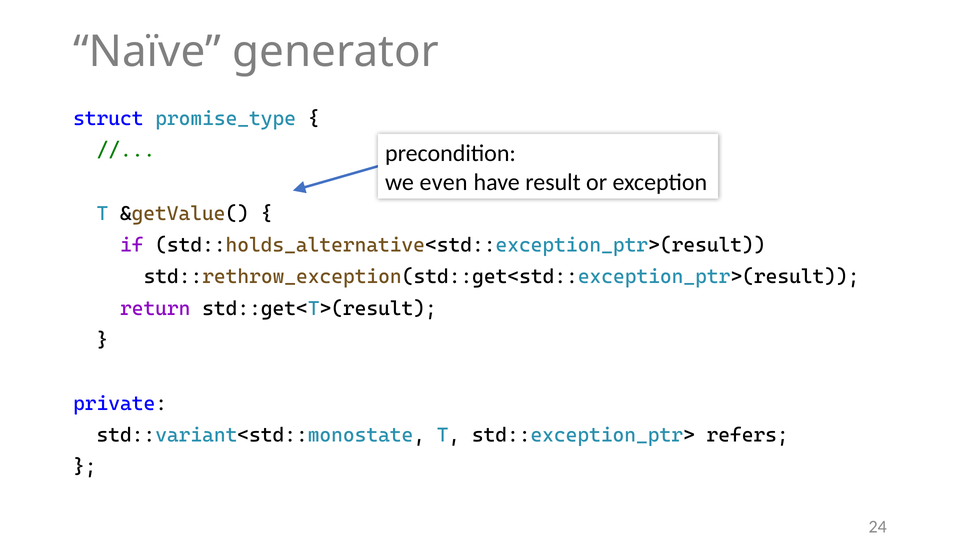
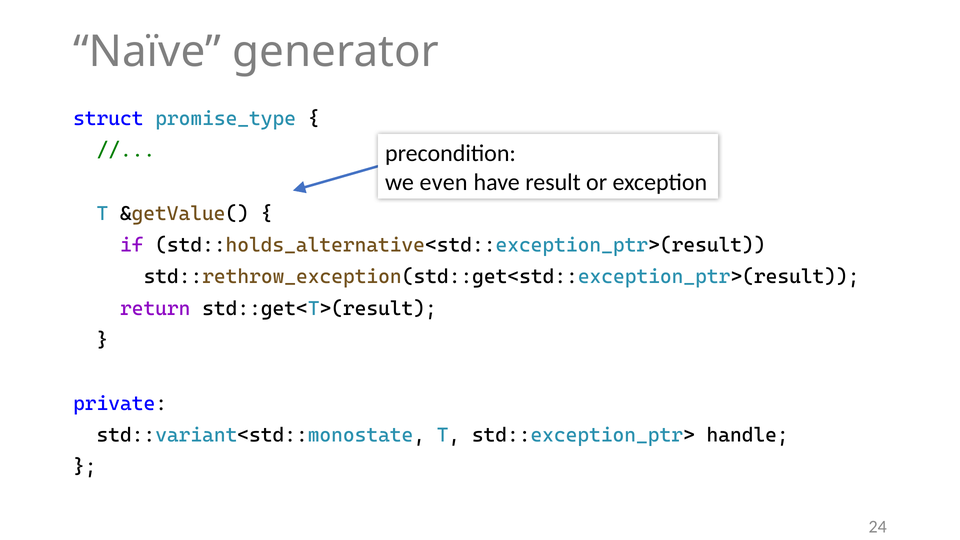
refers: refers -> handle (748, 435)
